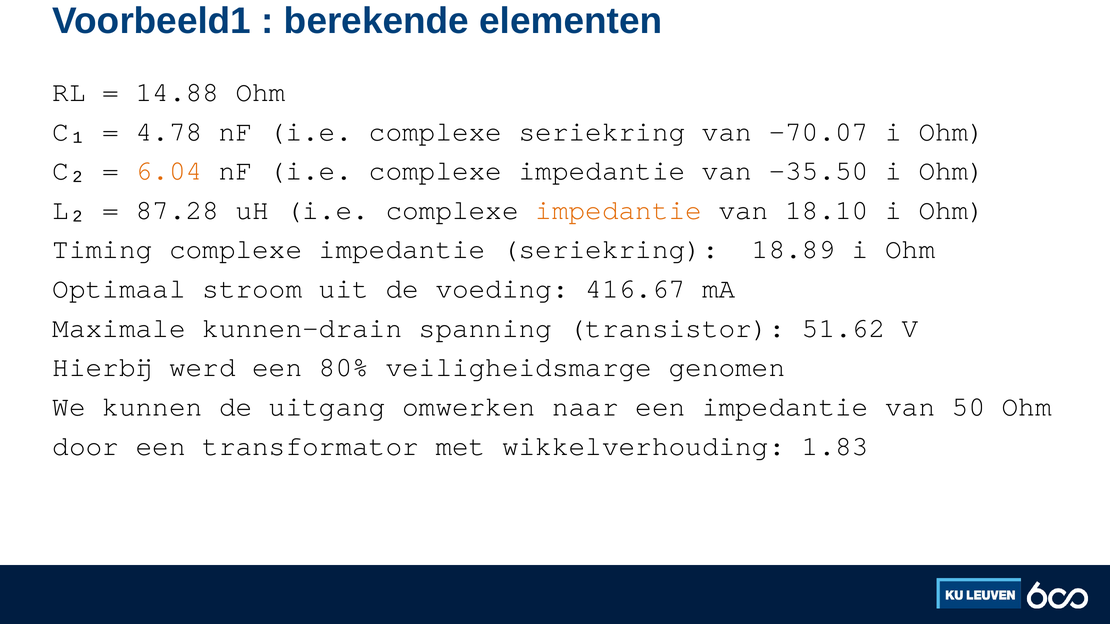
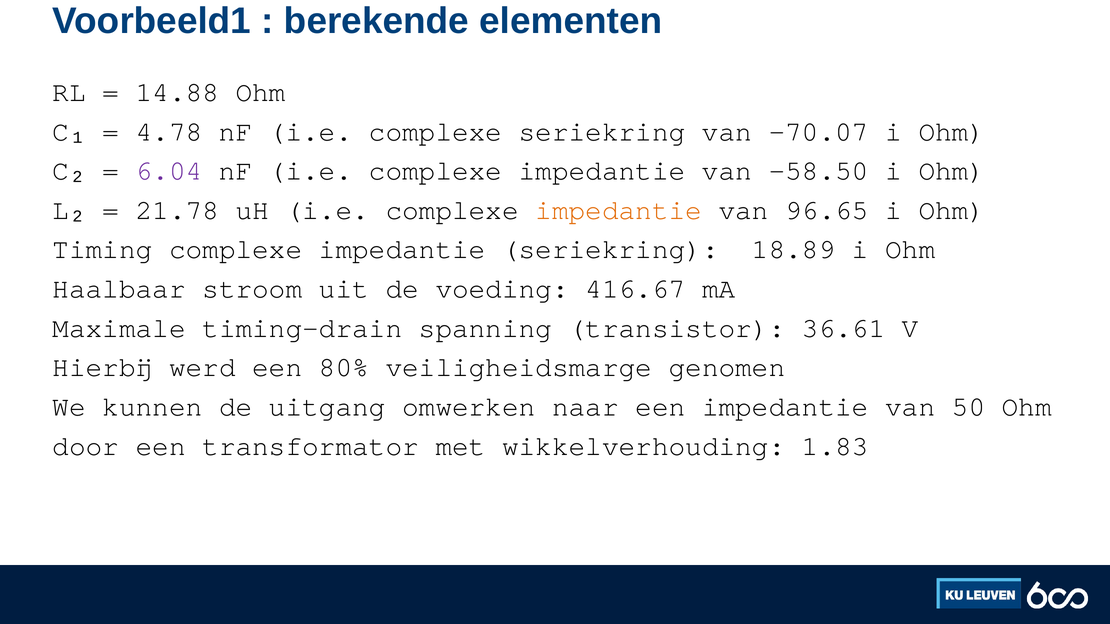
6.04 colour: orange -> purple (169, 171)
-35.50: -35.50 -> -58.50 (819, 171)
87.28: 87.28 -> 21.78 (177, 210)
18.10: 18.10 -> 96.65 (827, 210)
Optimaal: Optimaal -> Haalbaar (119, 289)
kunnen-drain: kunnen-drain -> timing-drain (302, 328)
51.62: 51.62 -> 36.61 (844, 328)
